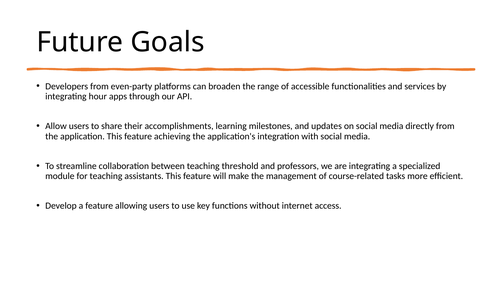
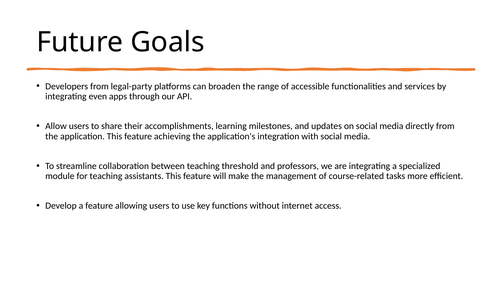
even-party: even-party -> legal-party (131, 86)
hour: hour -> even (98, 97)
